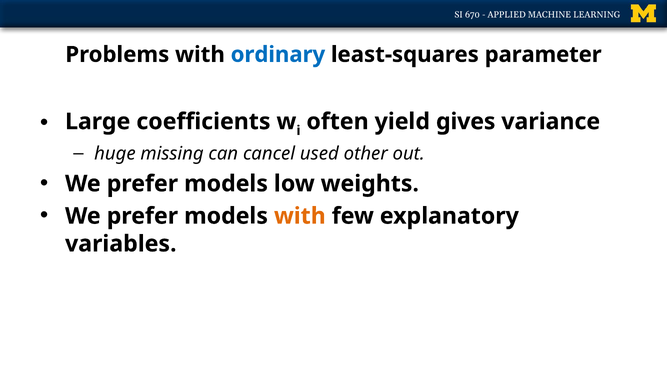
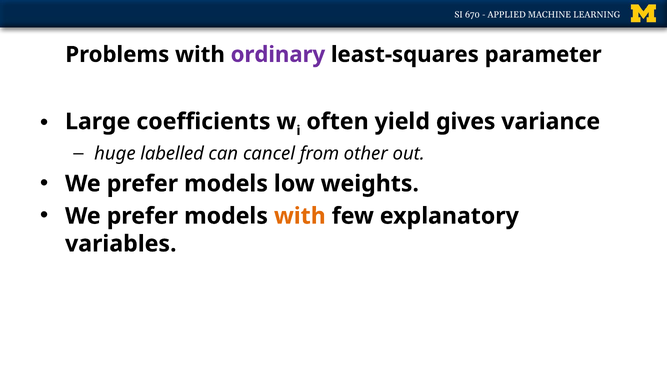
ordinary colour: blue -> purple (278, 55)
missing: missing -> labelled (172, 154)
used: used -> from (320, 154)
